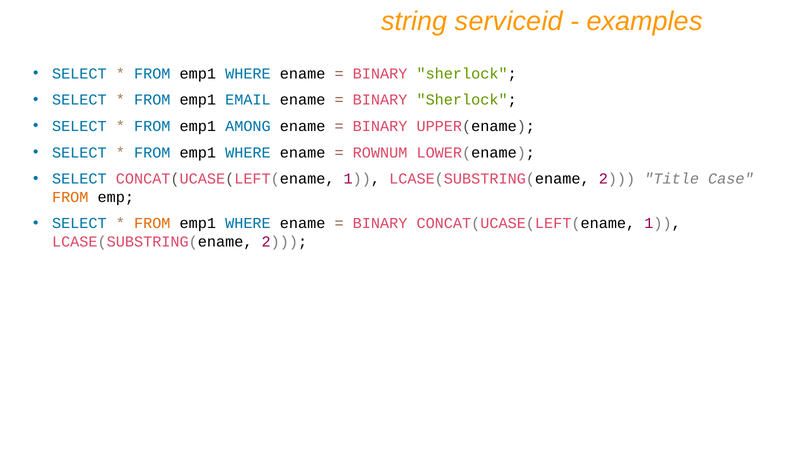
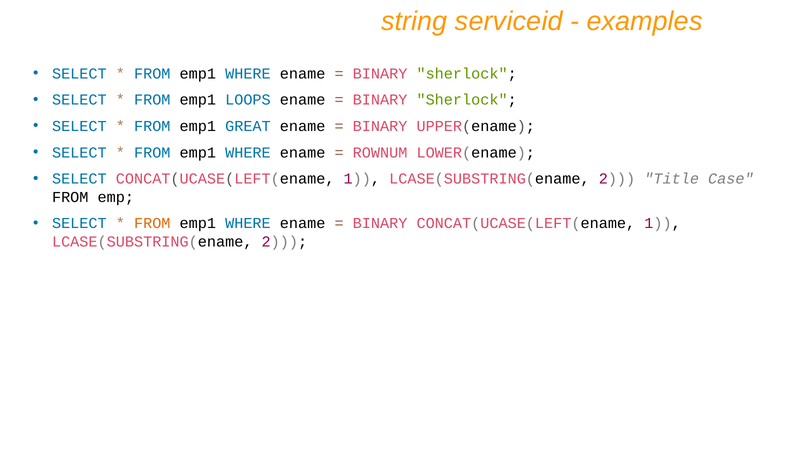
EMAIL: EMAIL -> LOOPS (248, 100)
AMONG: AMONG -> GREAT (248, 126)
FROM colour: orange -> black (70, 197)
